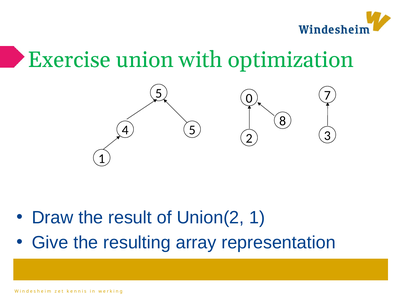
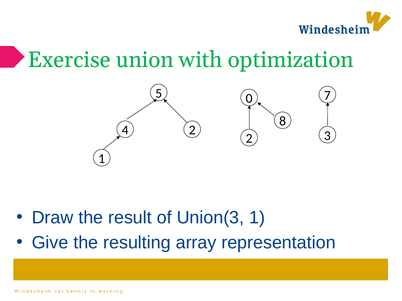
4 5: 5 -> 2 (192, 130)
Union(2: Union(2 -> Union(3 (210, 218)
